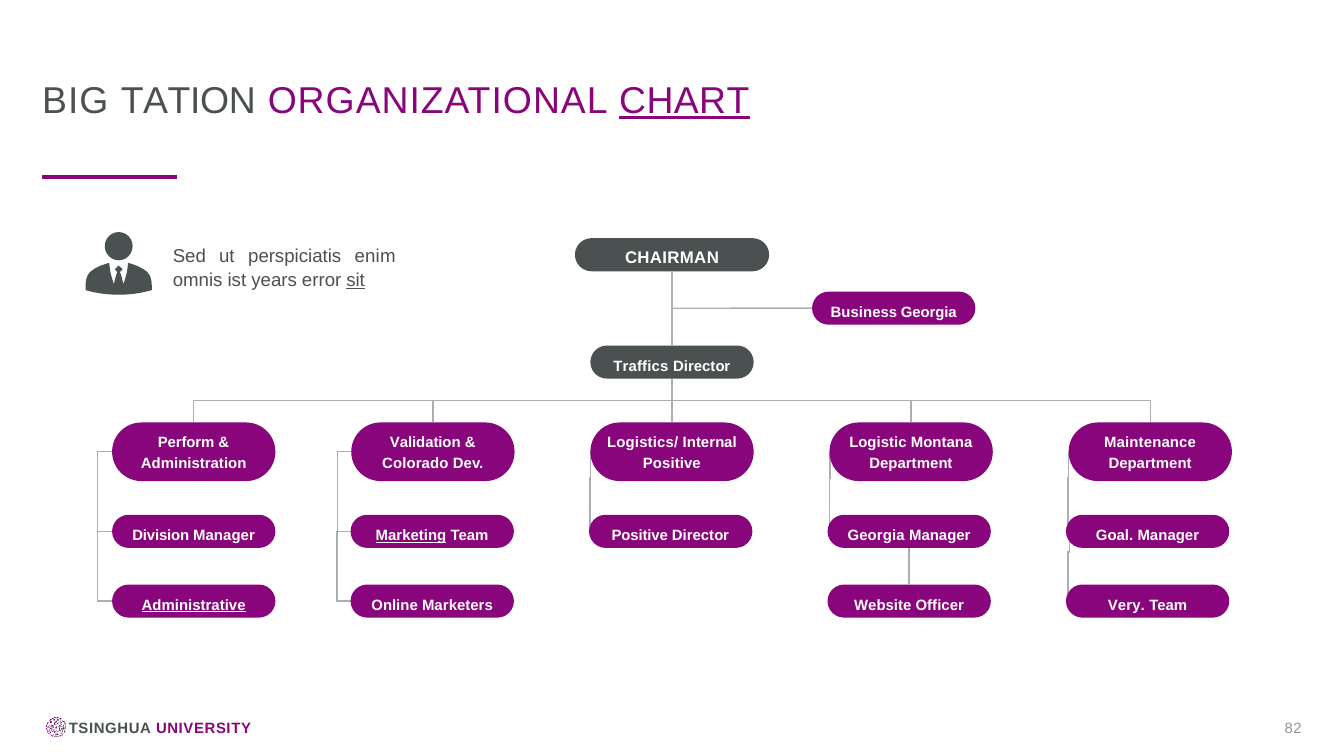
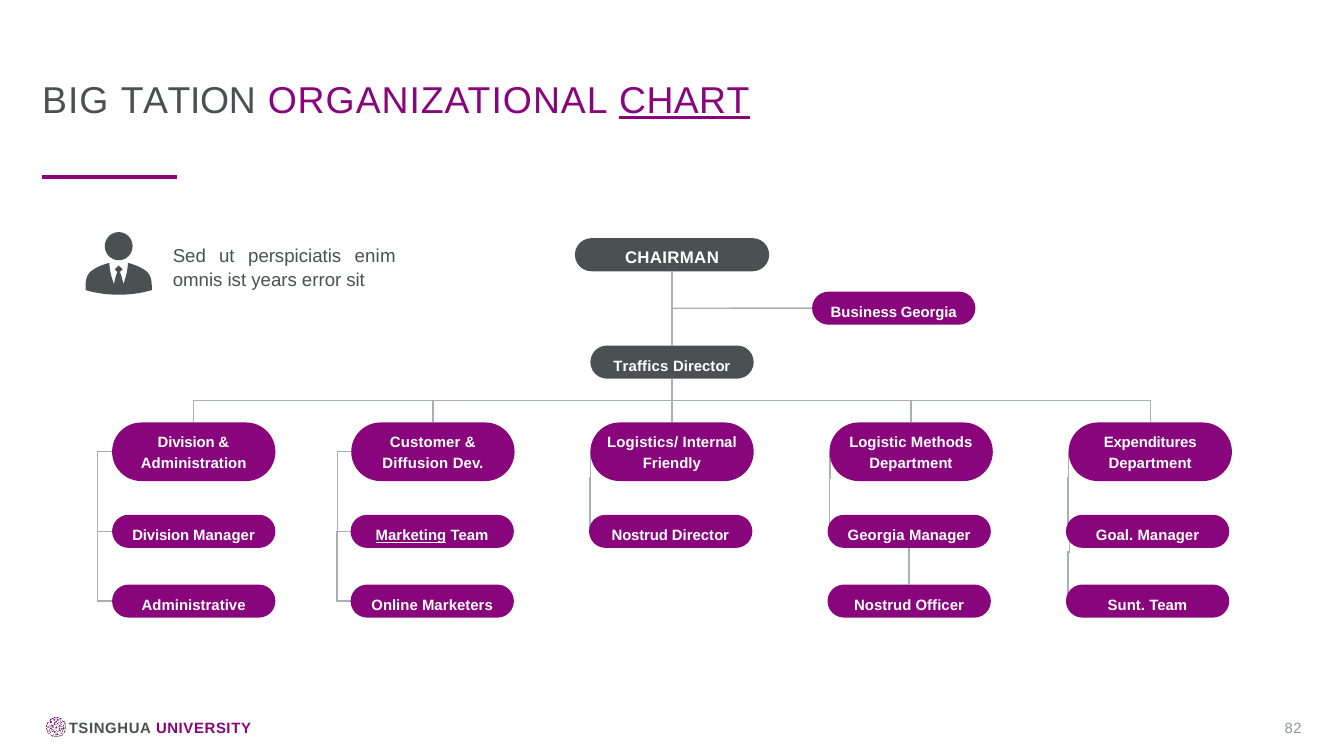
sit underline: present -> none (356, 281)
Perform: Perform -> Division (186, 443)
Validation: Validation -> Customer (425, 443)
Montana: Montana -> Methods (942, 443)
Maintenance: Maintenance -> Expenditures (1150, 443)
Colorado: Colorado -> Diffusion (415, 463)
Positive: Positive -> Friendly (672, 463)
Team Positive: Positive -> Nostrud (640, 536)
Administrative underline: present -> none (194, 605)
Marketers Website: Website -> Nostrud (883, 605)
Very: Very -> Sunt (1126, 605)
